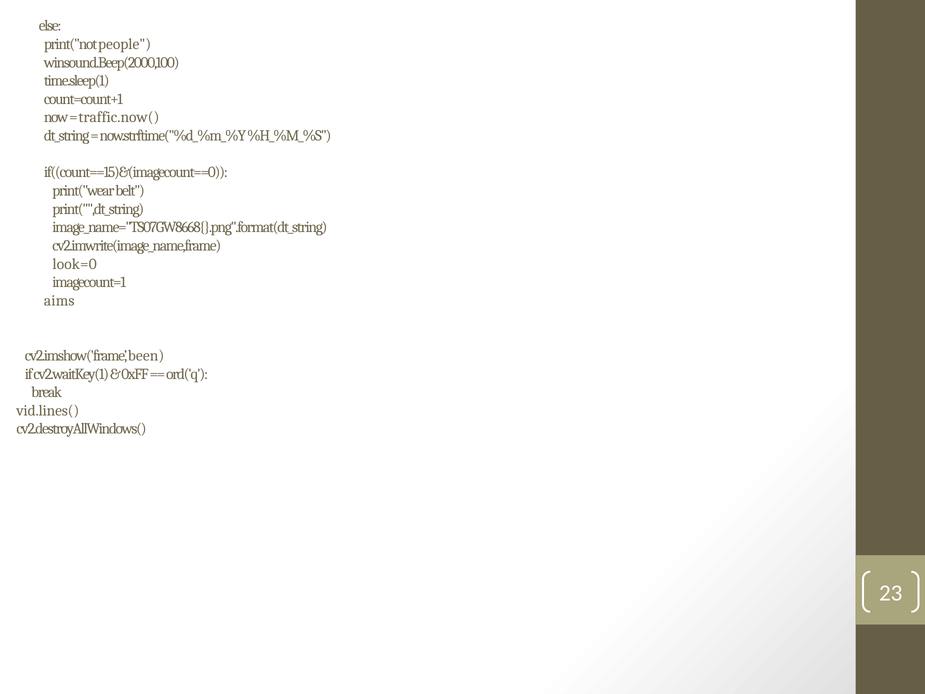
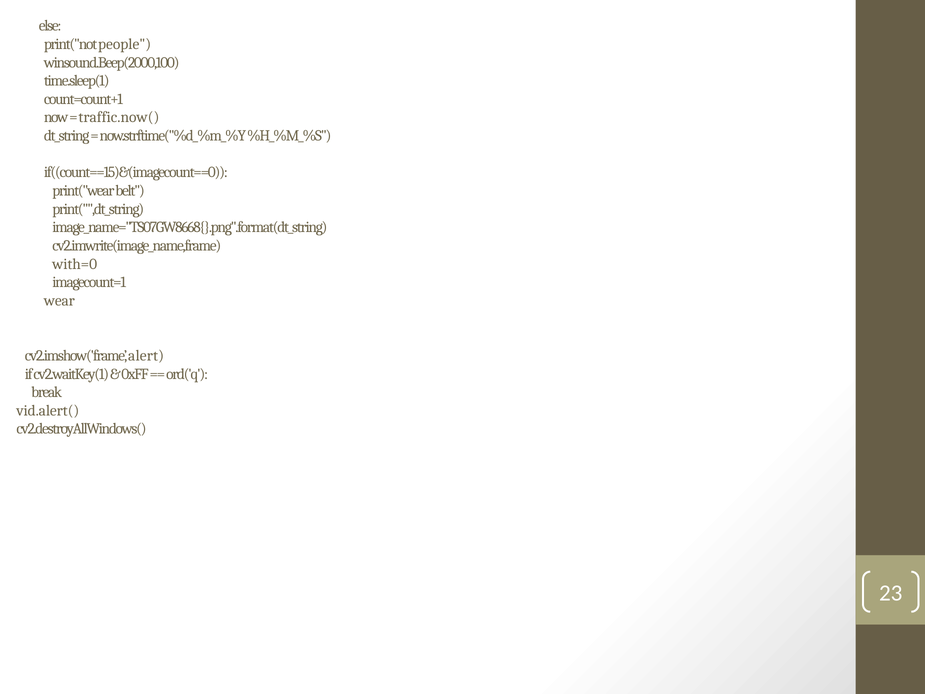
look=0: look=0 -> with=0 (75, 264)
aims: aims -> wear (59, 301)
been: been -> alert (146, 355)
vid.lines(: vid.lines( -> vid.alert( (48, 410)
